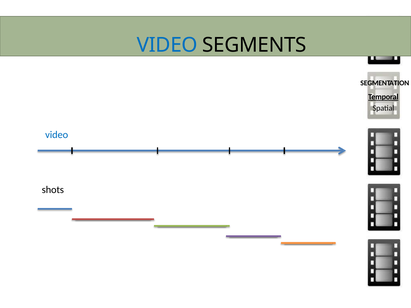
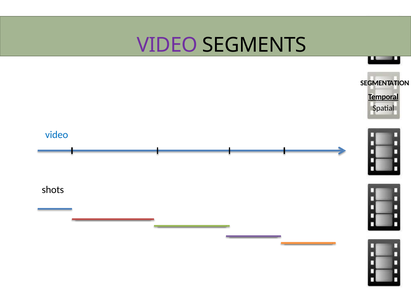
VIDEO colour: blue -> purple (167, 45)
